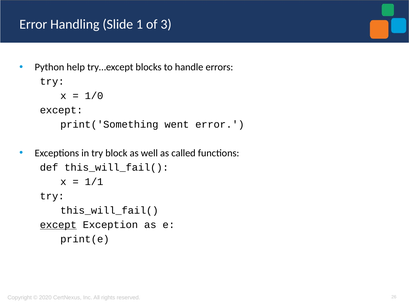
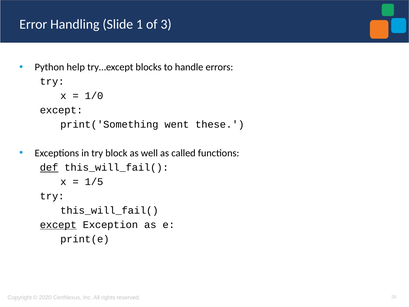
went error: error -> these (220, 124)
def underline: none -> present (49, 167)
1/1: 1/1 -> 1/5 (94, 182)
